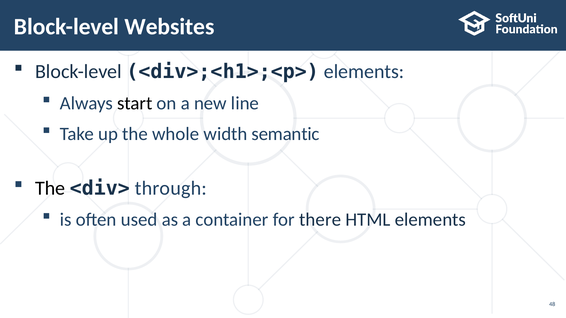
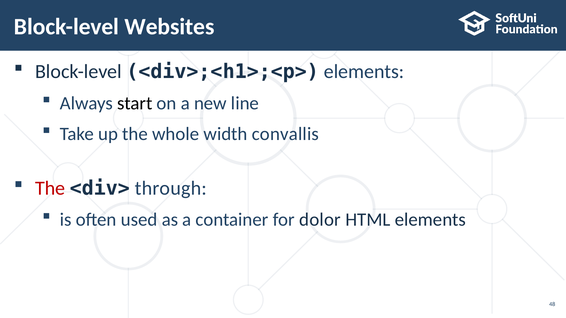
semantic: semantic -> convallis (285, 134)
The colour: black -> red (50, 189)
there: there -> dolor (320, 220)
